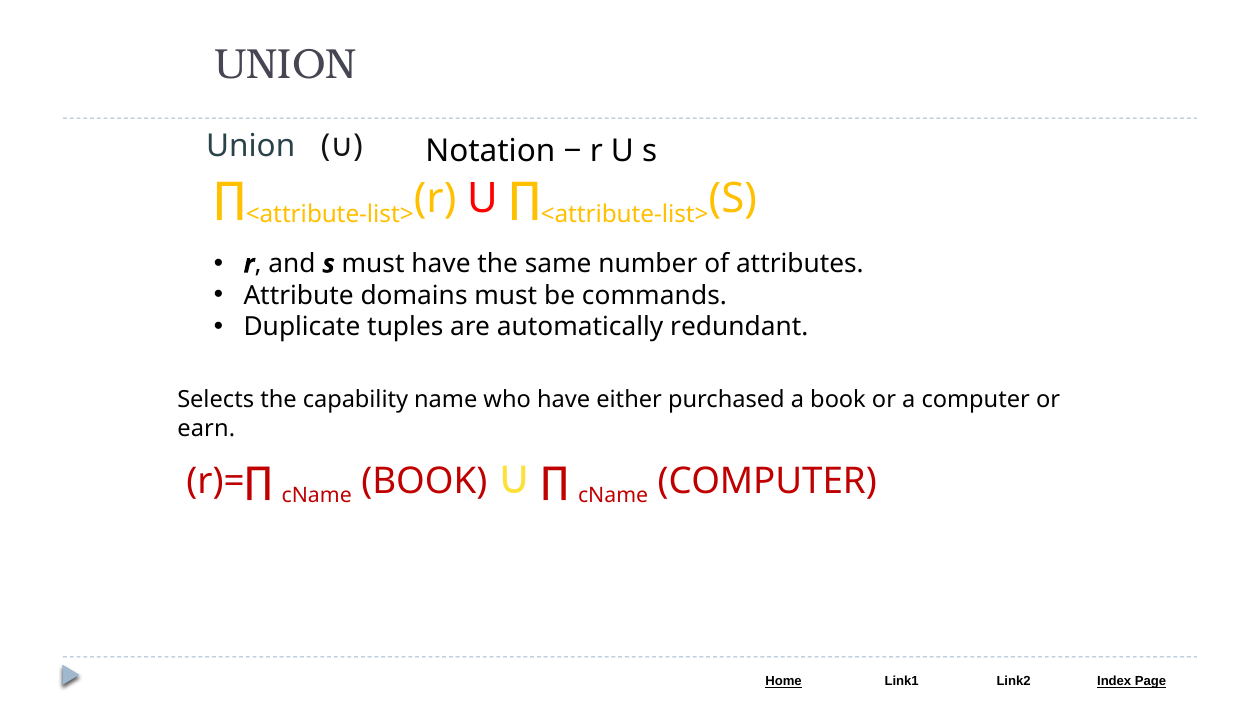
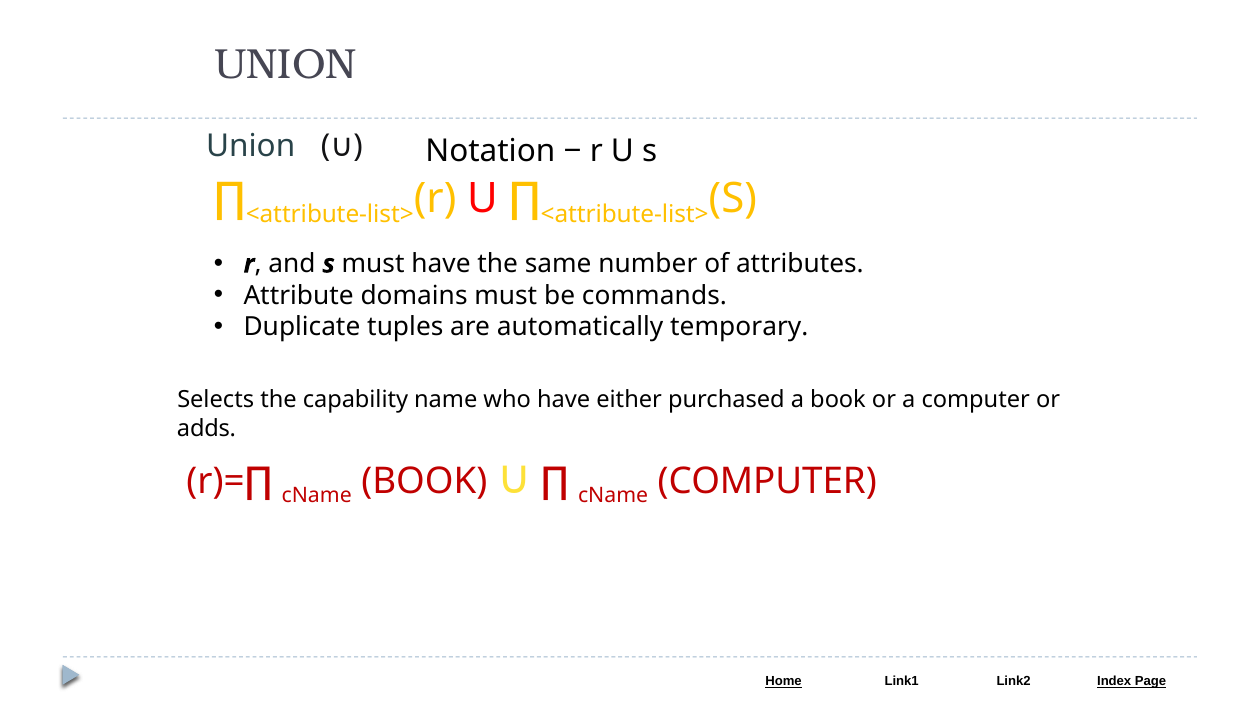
redundant: redundant -> temporary (739, 327)
earn: earn -> adds (207, 428)
